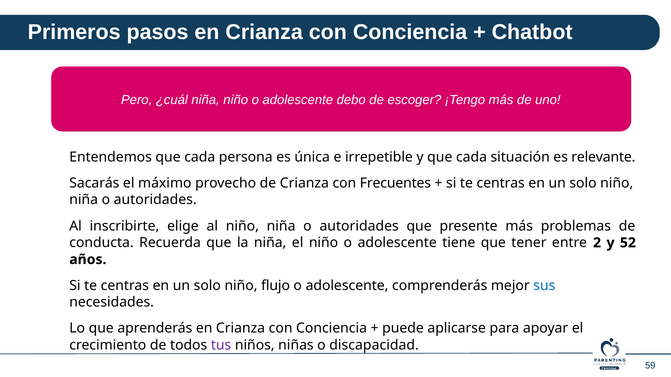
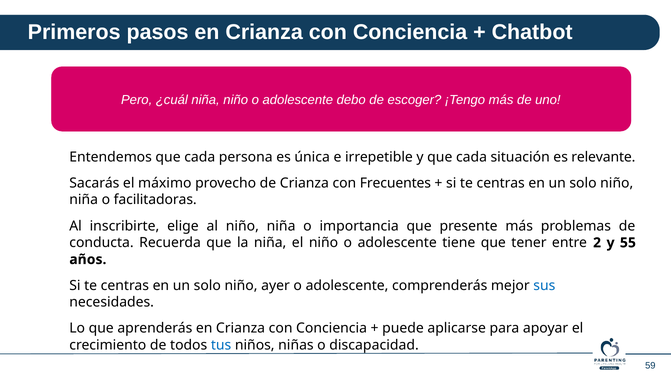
autoridades: autoridades -> facilitadoras (155, 200)
autoridades: autoridades -> importancia (359, 226)
52: 52 -> 55 (628, 243)
flujo: flujo -> ayer (276, 286)
tus colour: purple -> blue (221, 346)
